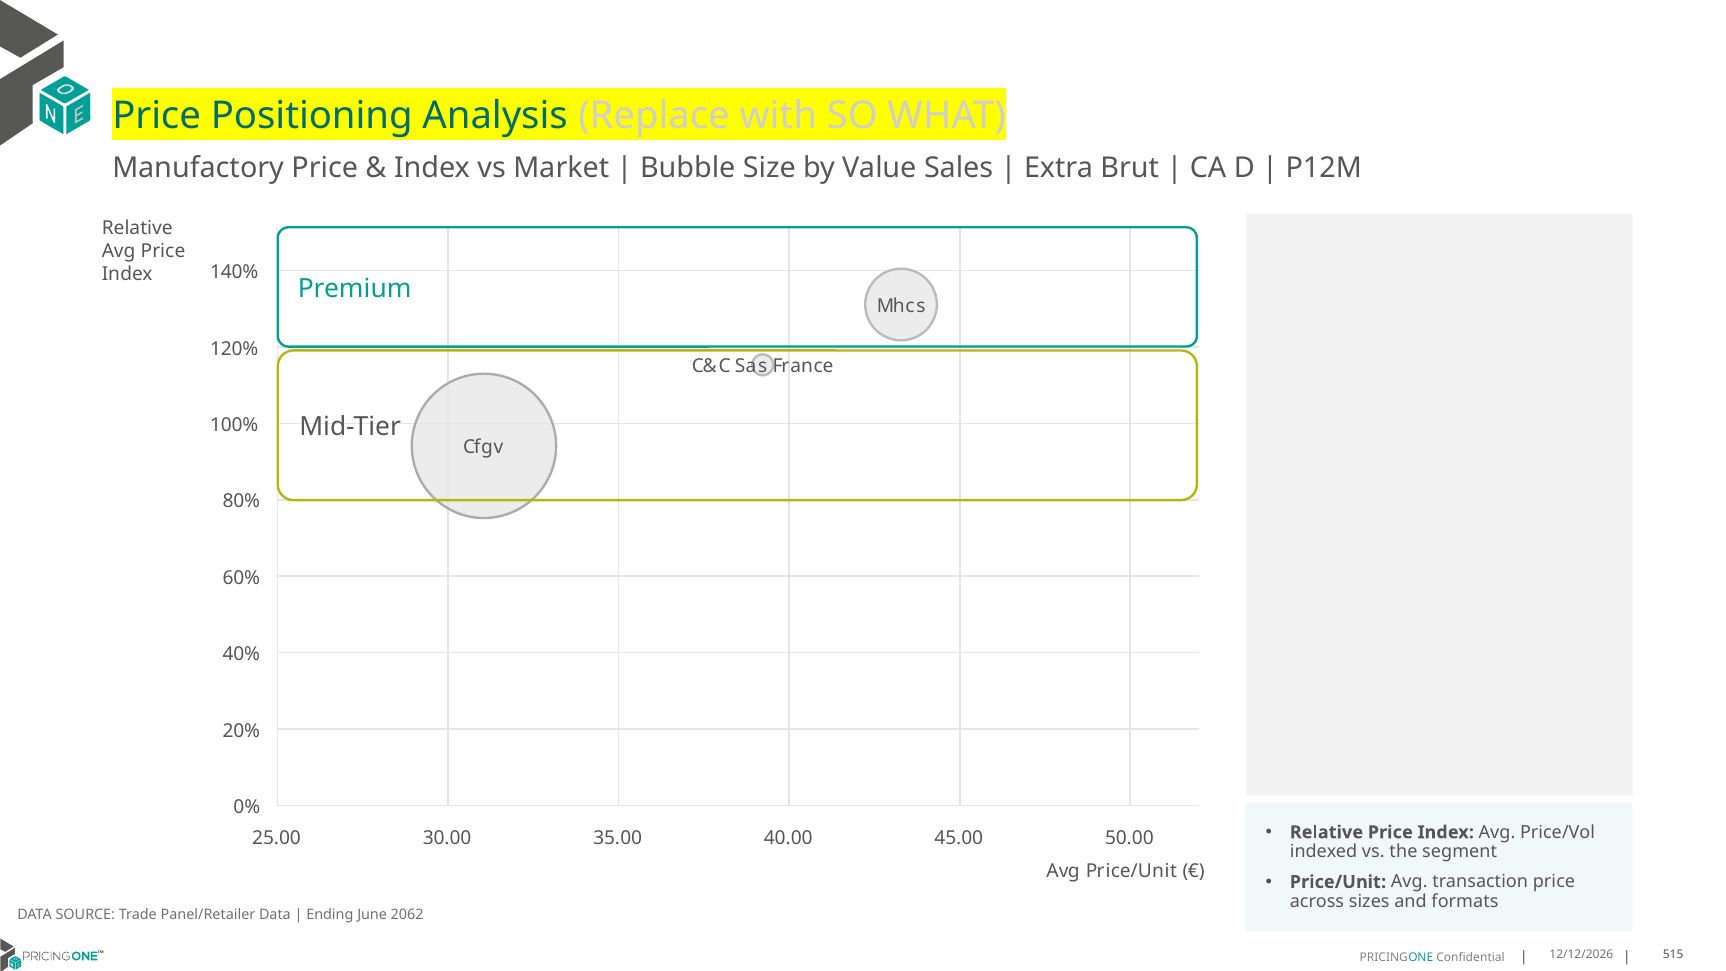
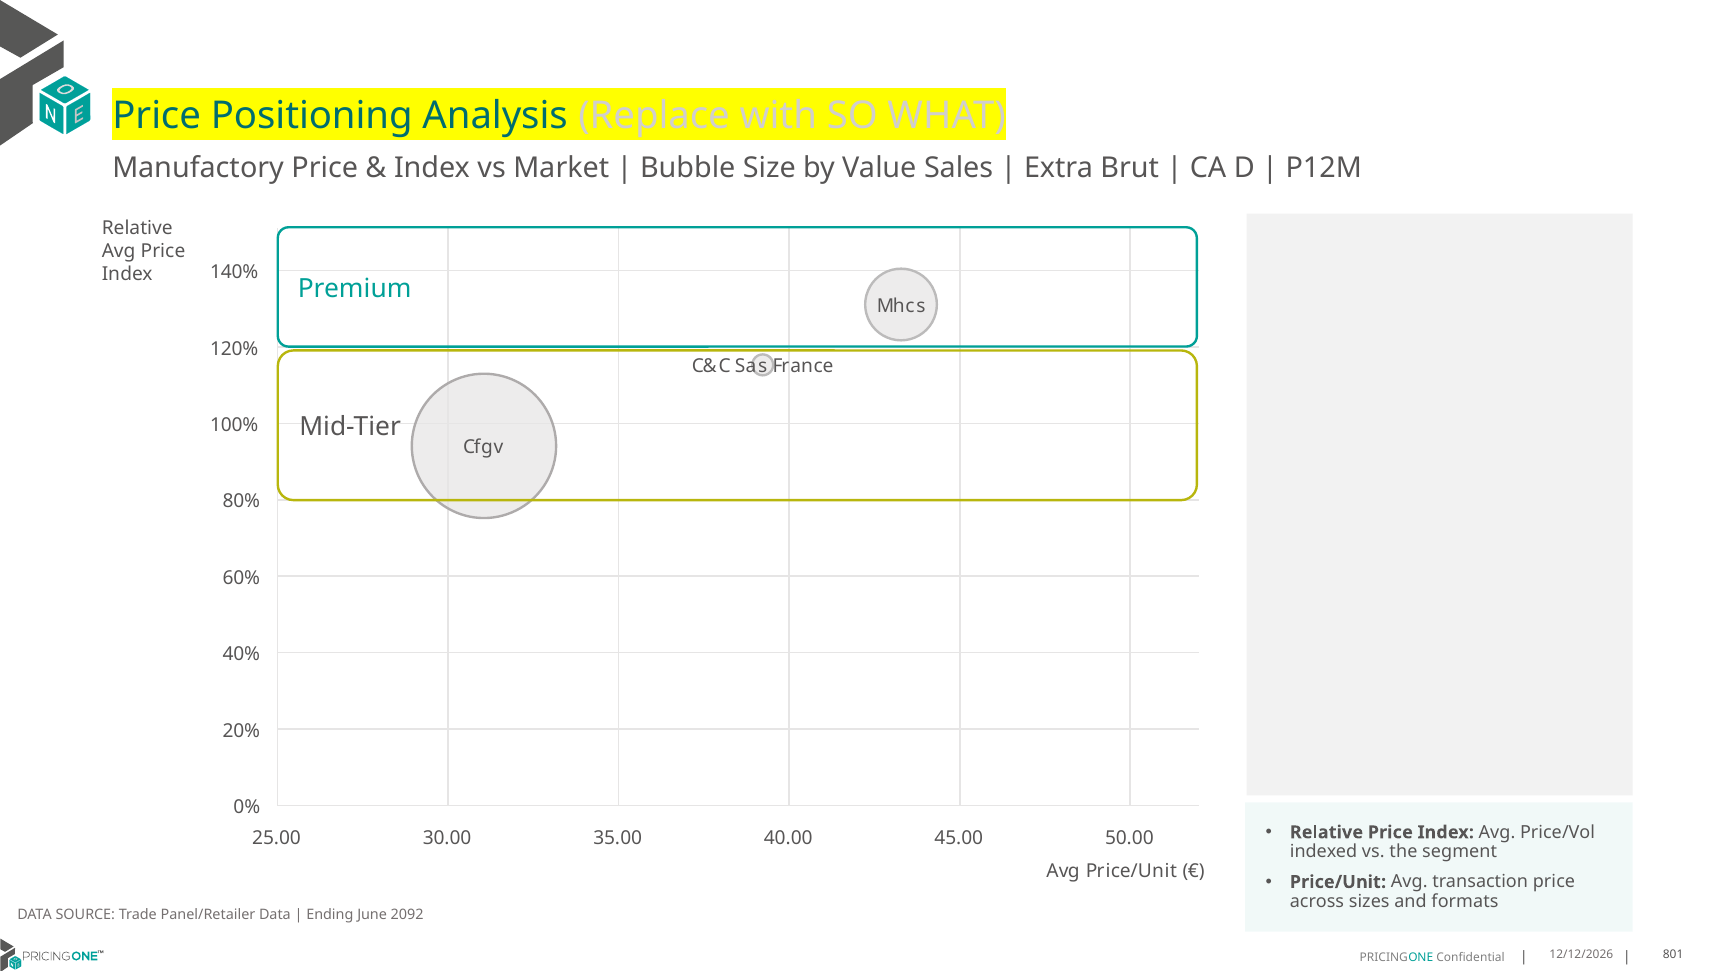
2062: 2062 -> 2092 (407, 914)
515: 515 -> 801 (1673, 955)
